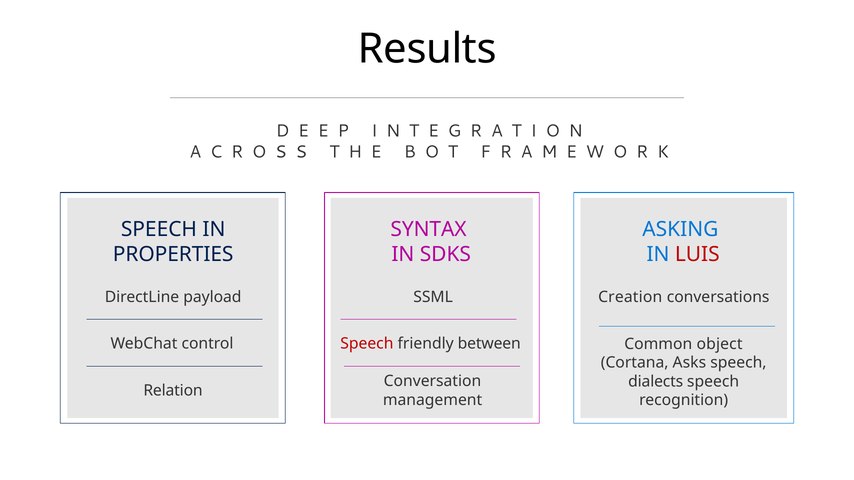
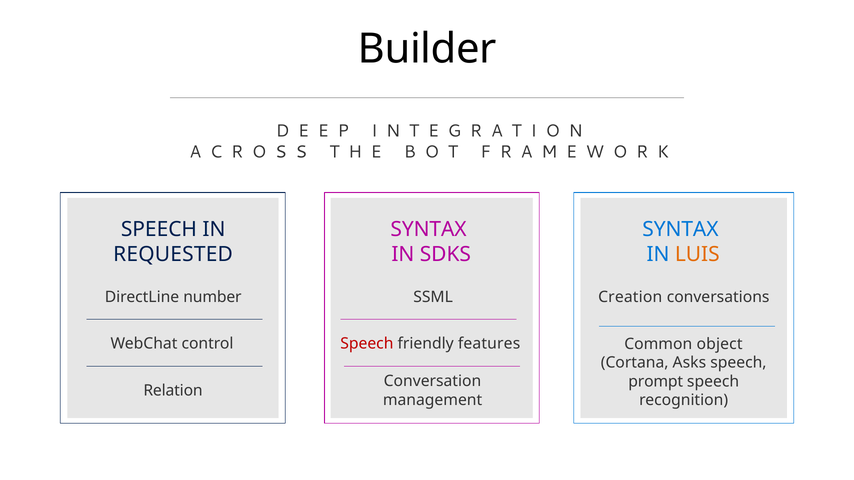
Results: Results -> Builder (427, 49)
ASKING: ASKING -> SYNTAX (680, 230)
PROPERTIES: PROPERTIES -> REQUESTED (173, 255)
LUIS colour: red -> orange (697, 255)
payload: payload -> number (212, 297)
between: between -> features (489, 344)
dialects: dialects -> prompt (656, 382)
